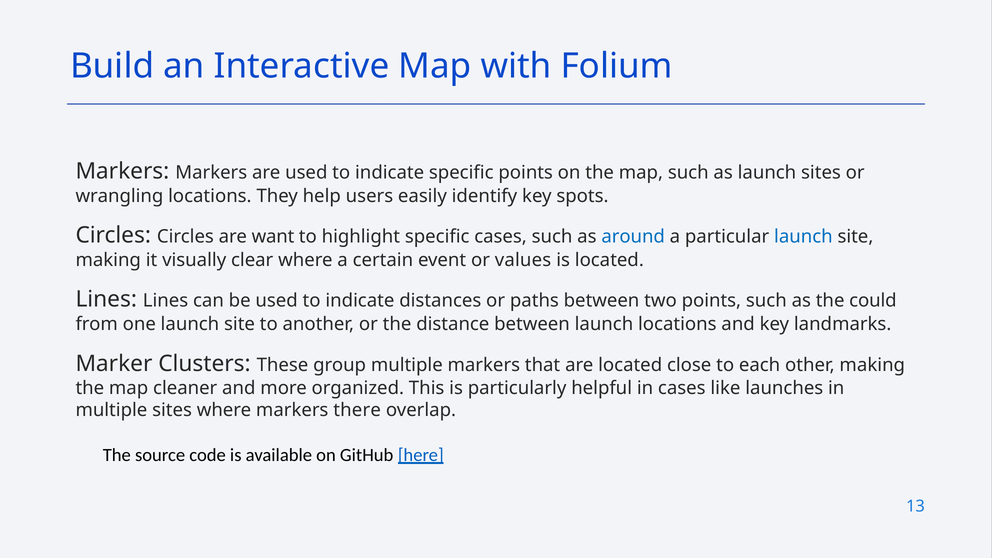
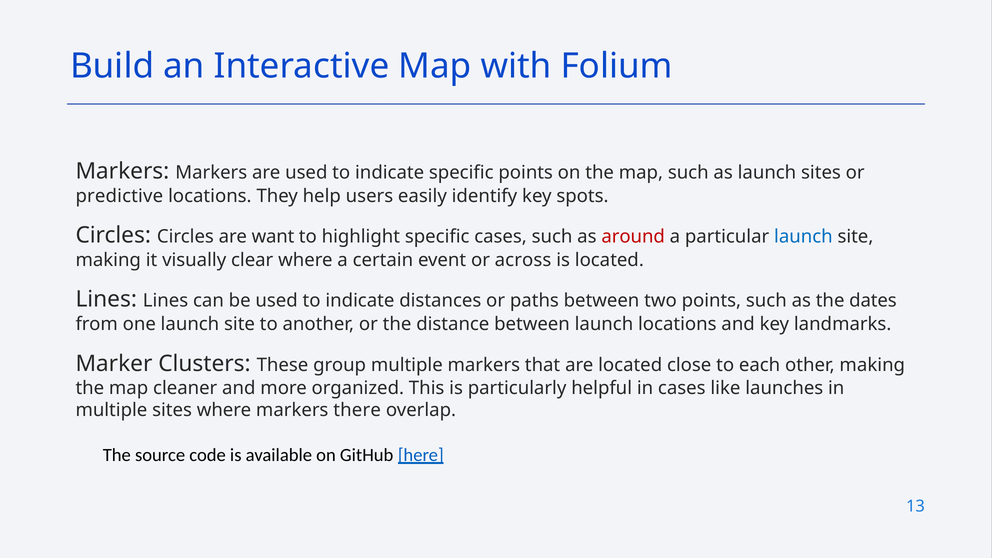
wrangling: wrangling -> predictive (119, 196)
around colour: blue -> red (633, 237)
values: values -> across (523, 260)
could: could -> dates (873, 301)
